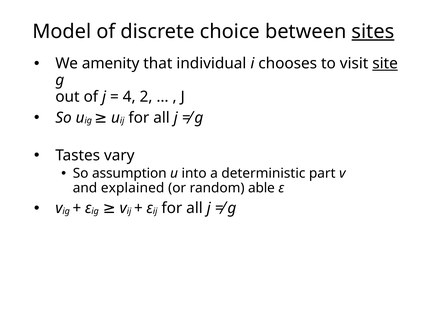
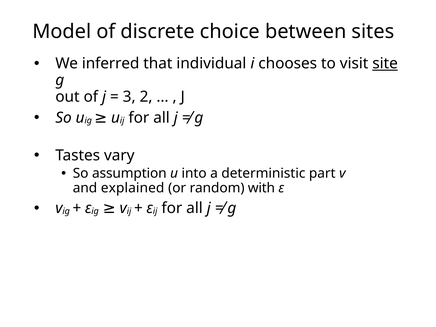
sites underline: present -> none (373, 31)
amenity: amenity -> inferred (111, 64)
4: 4 -> 3 (129, 97)
able: able -> with (261, 188)
